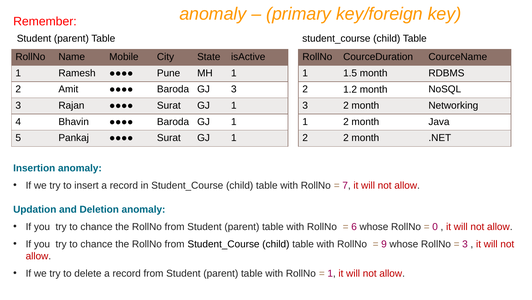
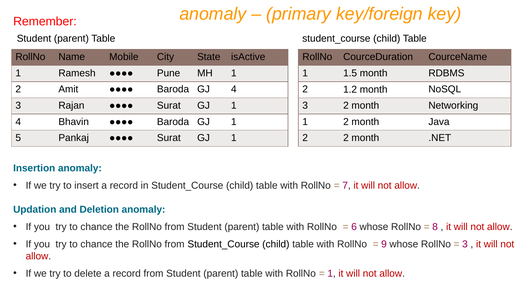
GJ 3: 3 -> 4 (234, 89)
0: 0 -> 8 (435, 226)
